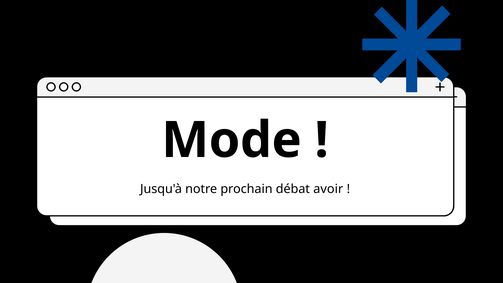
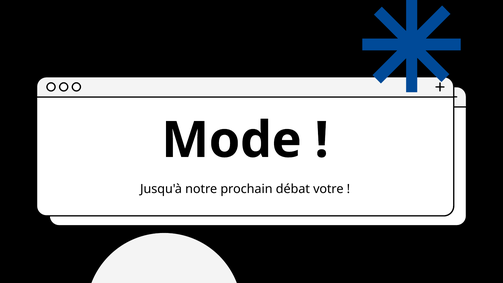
avoir: avoir -> votre (328, 189)
